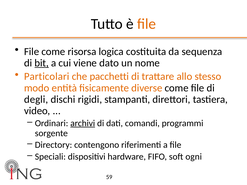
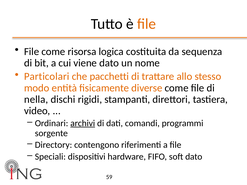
bit underline: present -> none (42, 63)
degli: degli -> nella (36, 100)
soft ogni: ogni -> dato (194, 157)
